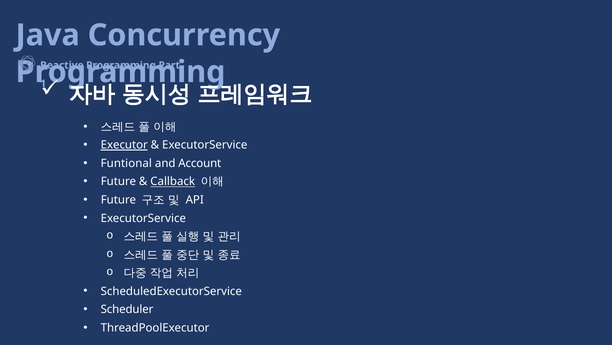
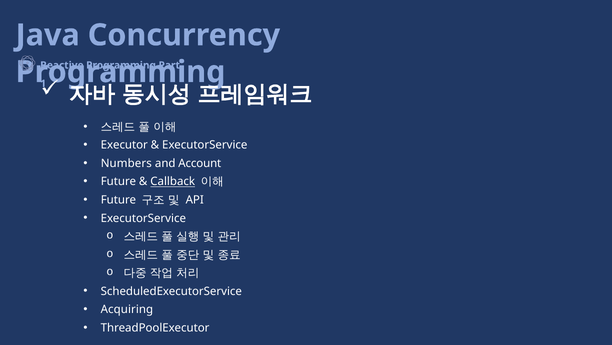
Executor underline: present -> none (124, 145)
Funtional: Funtional -> Numbers (126, 163)
Scheduler: Scheduler -> Acquiring (127, 309)
